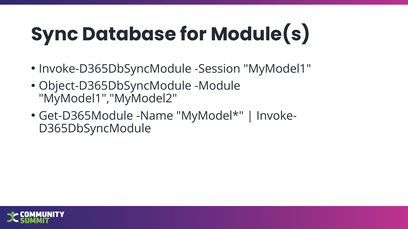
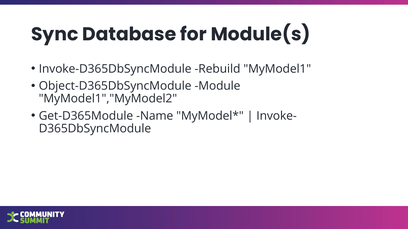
Session: Session -> Rebuild (217, 69)
